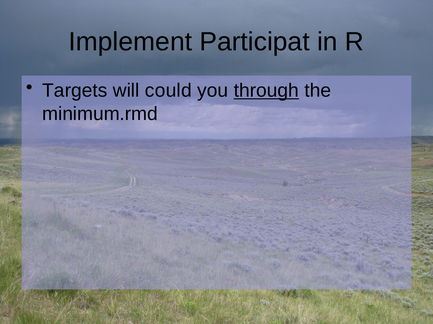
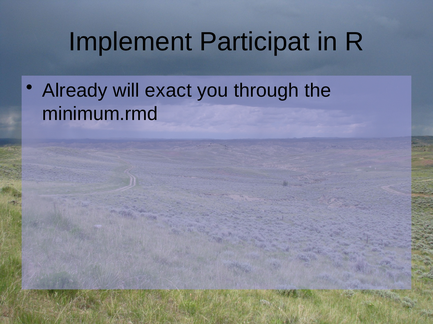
Targets: Targets -> Already (75, 91)
could: could -> exact (168, 91)
through underline: present -> none (266, 91)
